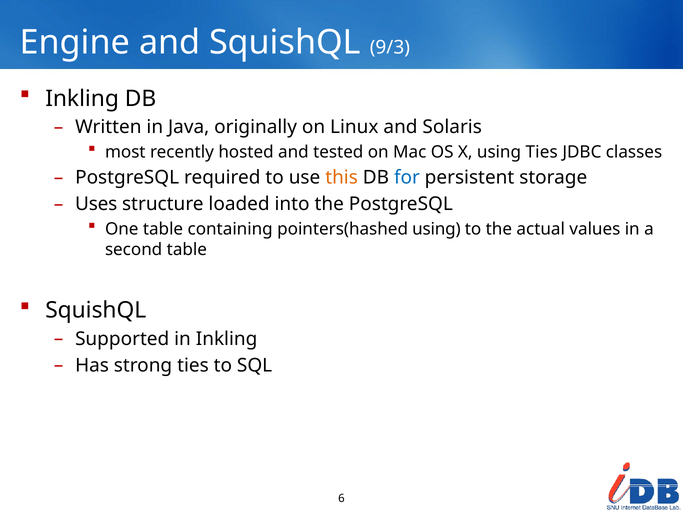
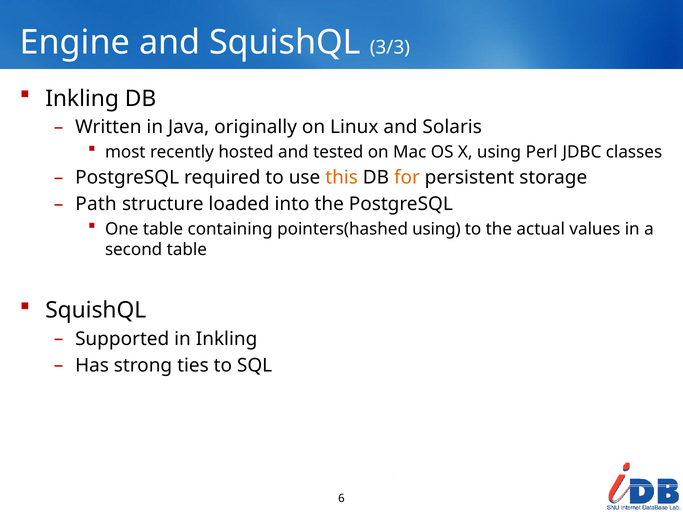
9/3: 9/3 -> 3/3 (390, 47)
using Ties: Ties -> Perl (542, 152)
for colour: blue -> orange (407, 178)
Uses: Uses -> Path (96, 204)
